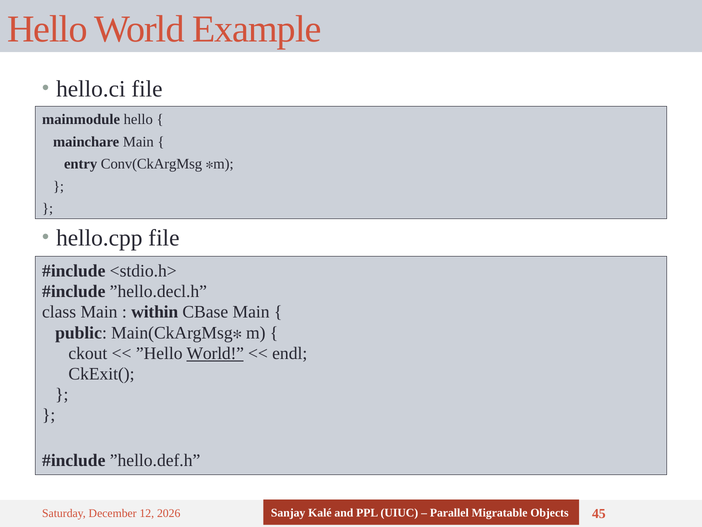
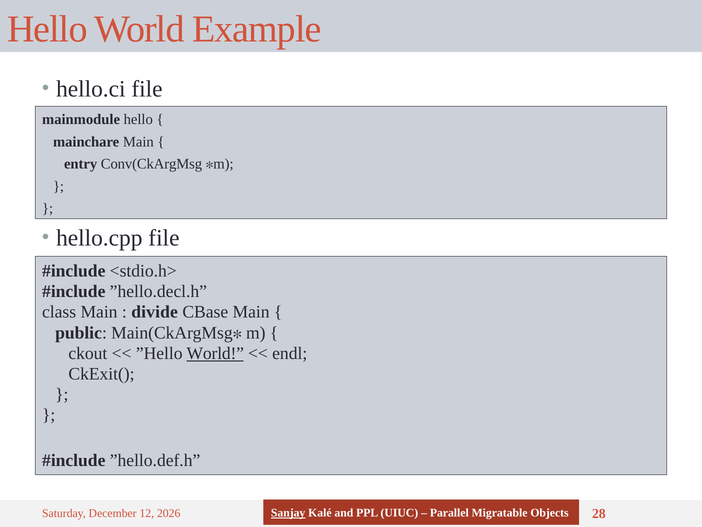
within: within -> divide (155, 312)
Sanjay underline: none -> present (288, 512)
45: 45 -> 28 (599, 513)
